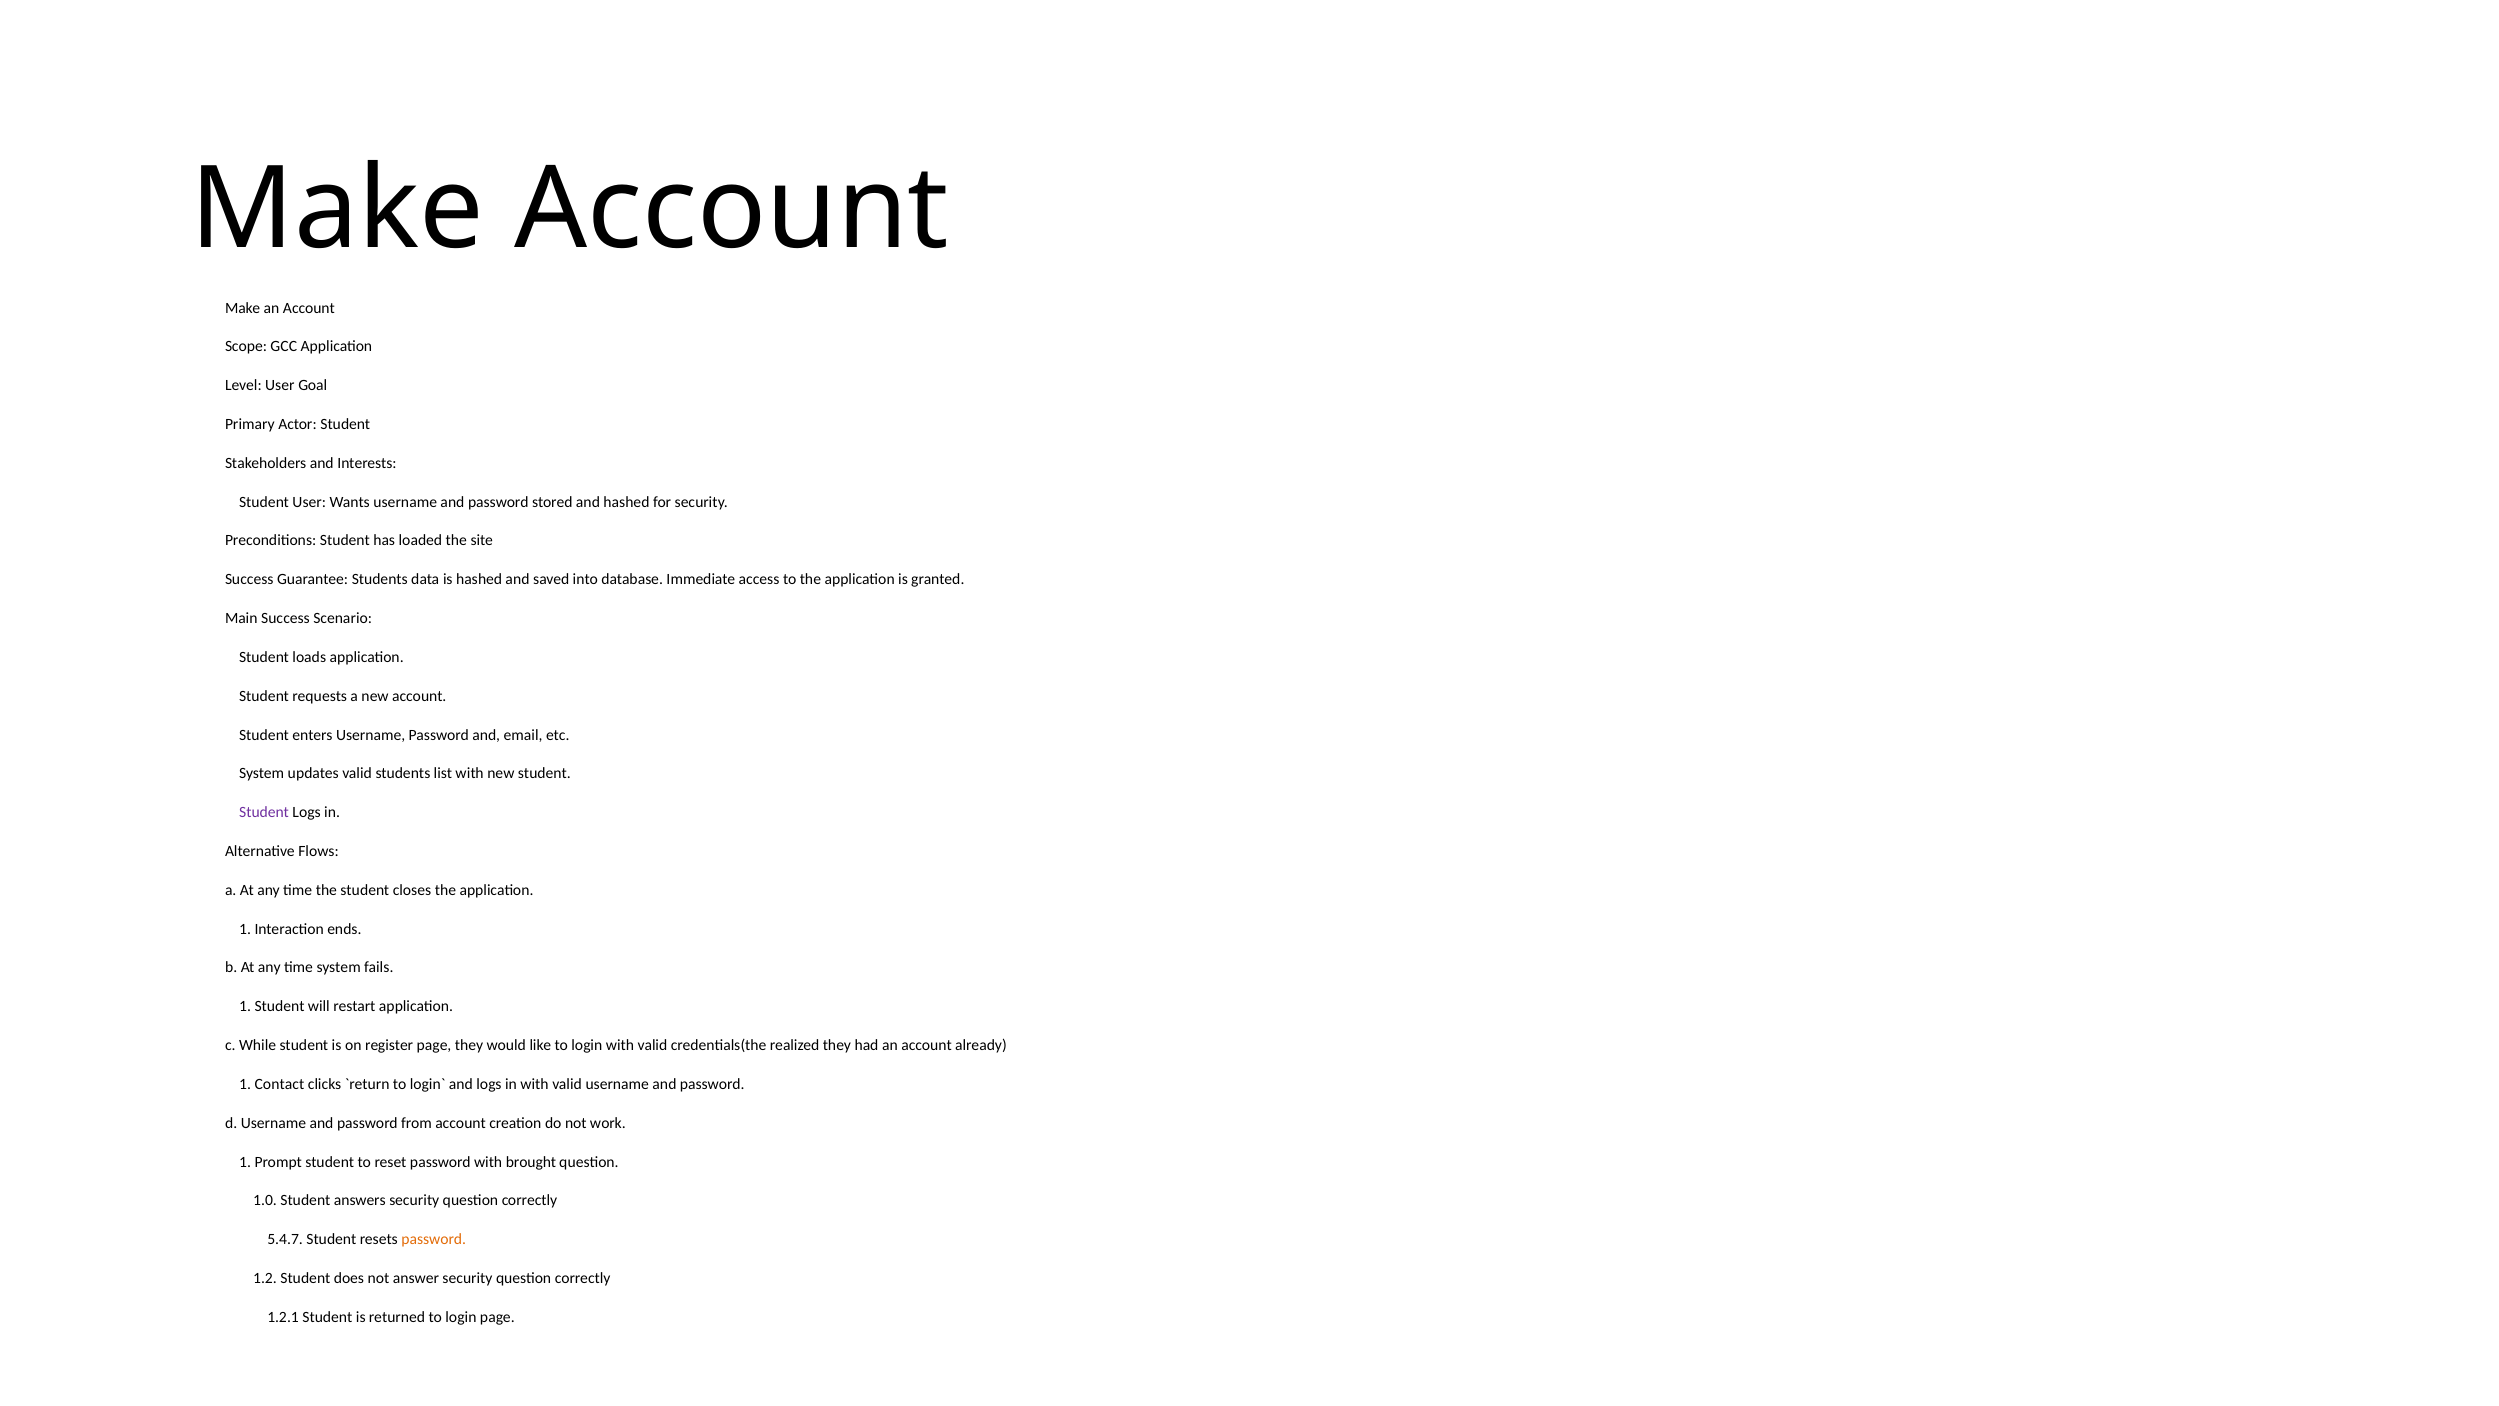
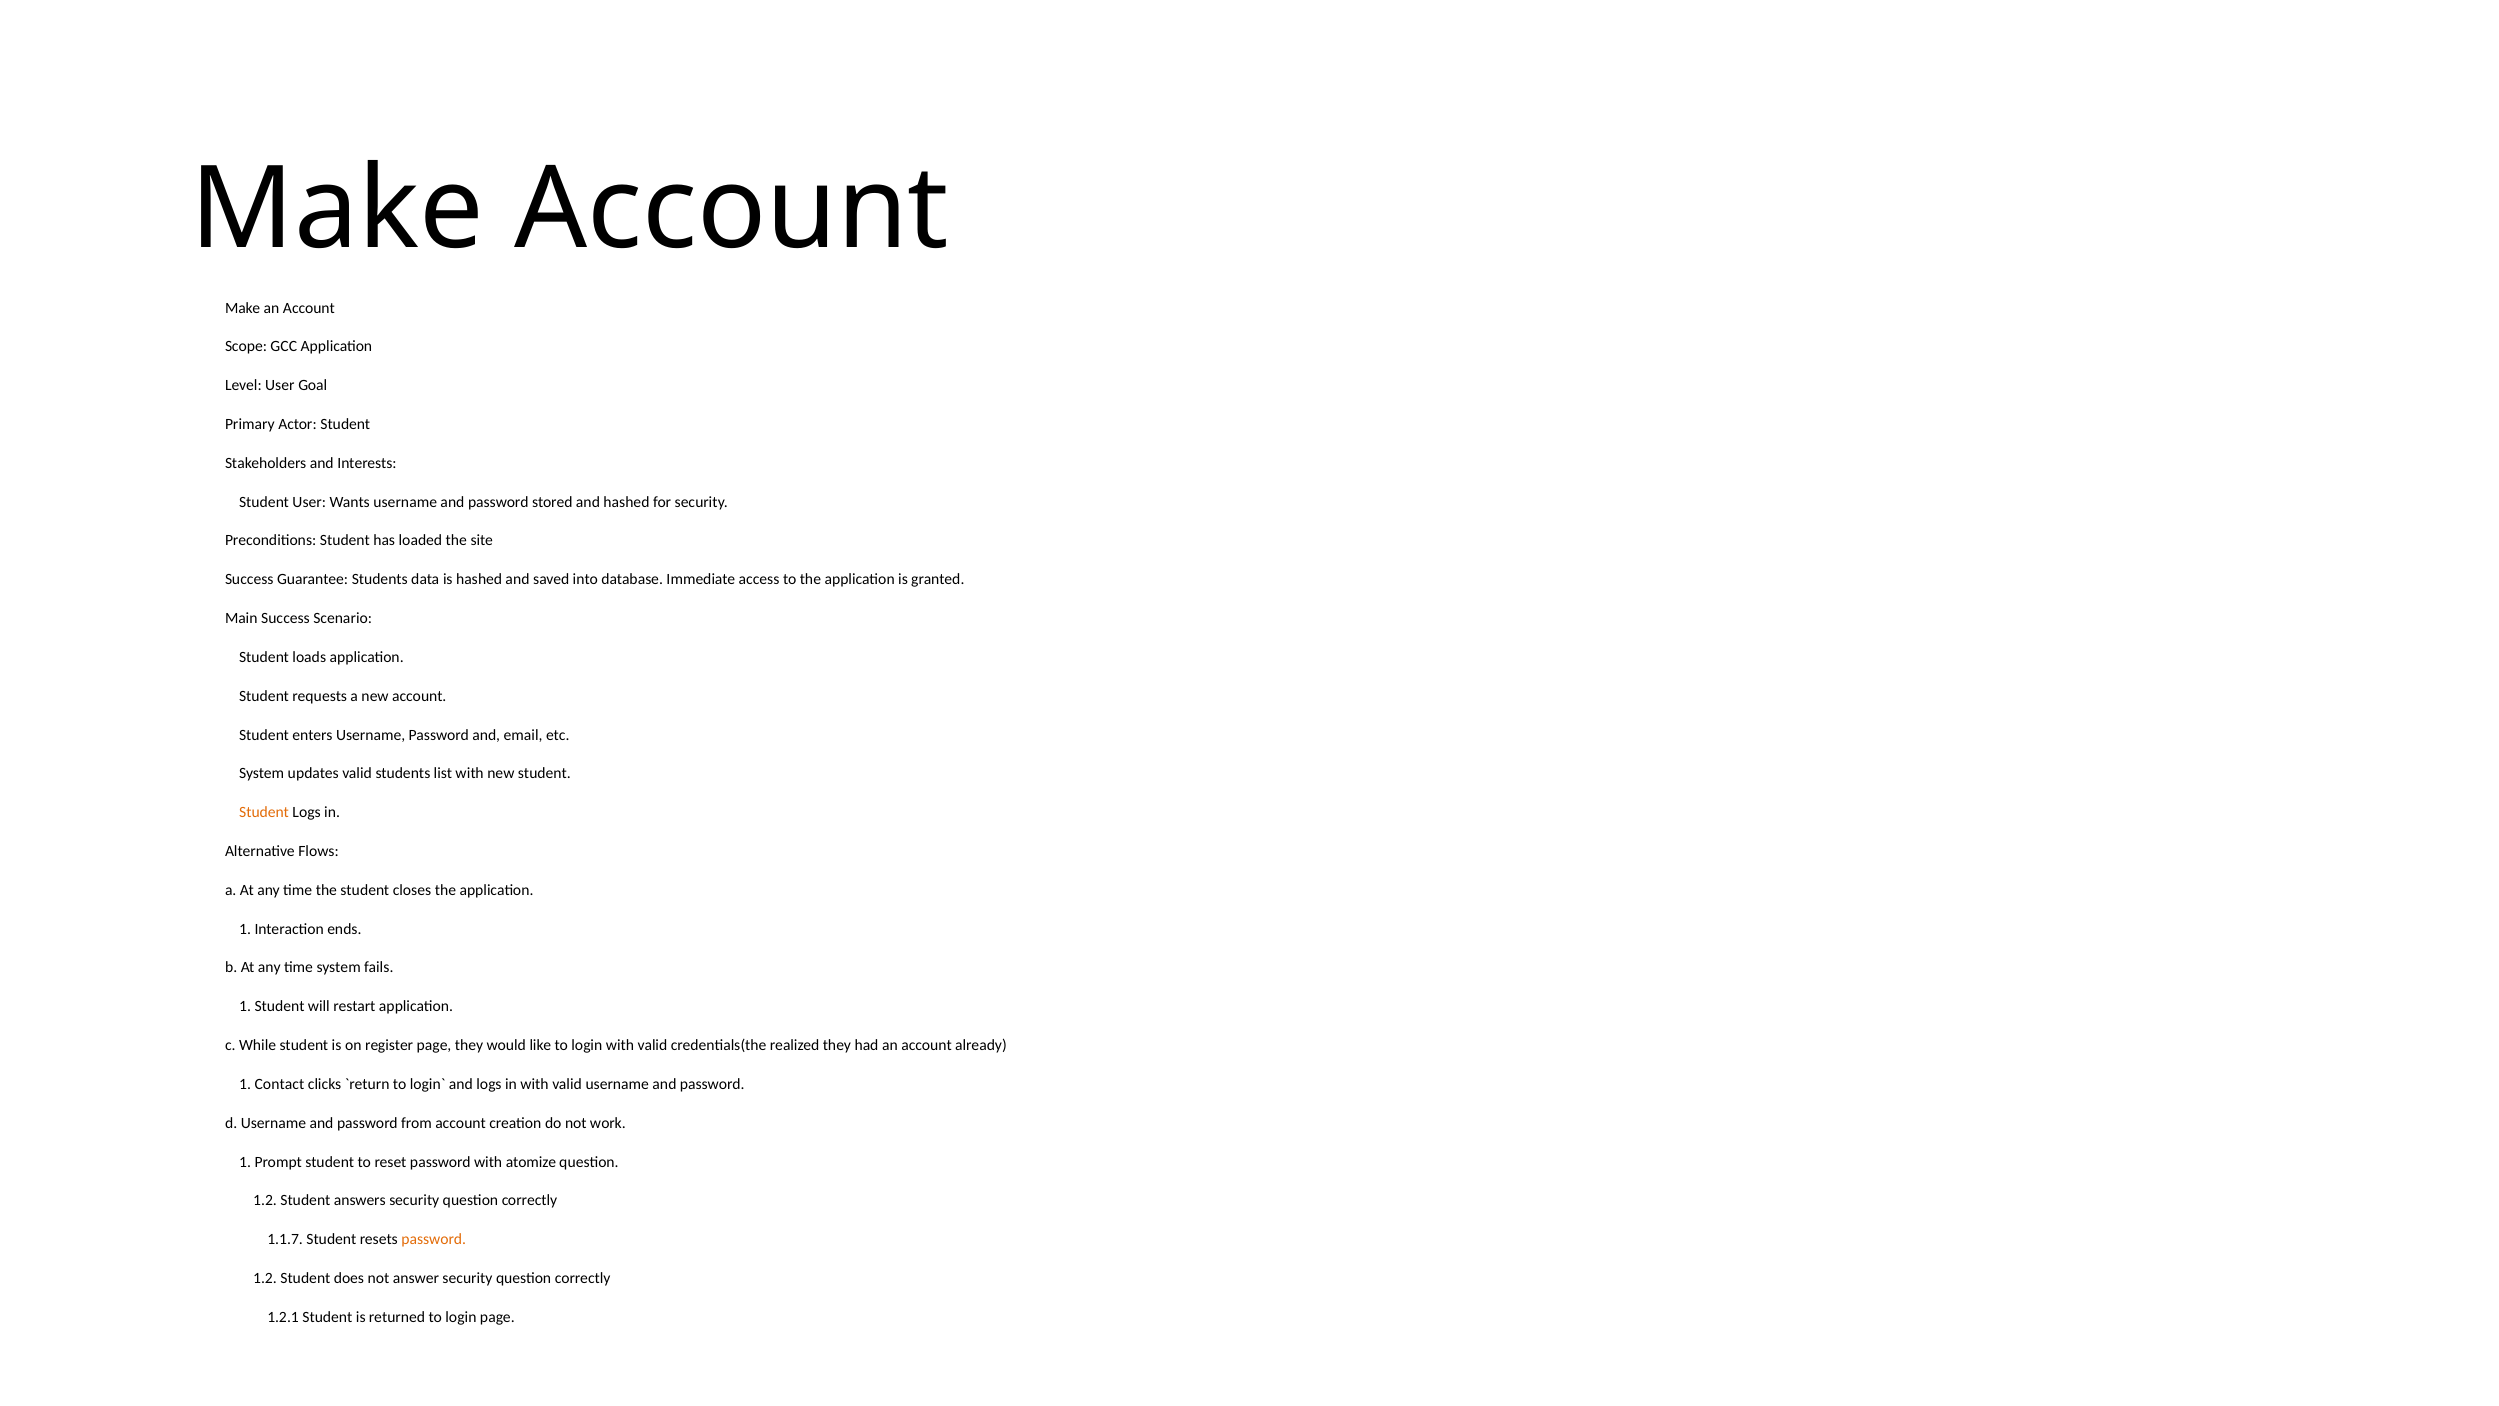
Student colour: purple -> orange (264, 812)
brought: brought -> atomize (531, 1162)
1.0: 1.0 -> 1.2 (265, 1200)
5.4.7: 5.4.7 -> 1.1.7 (285, 1239)
